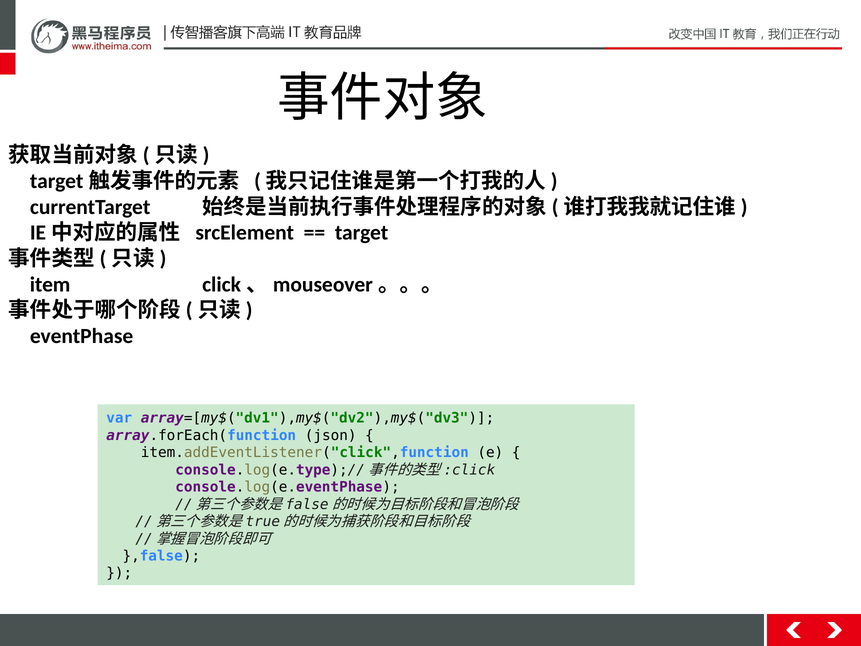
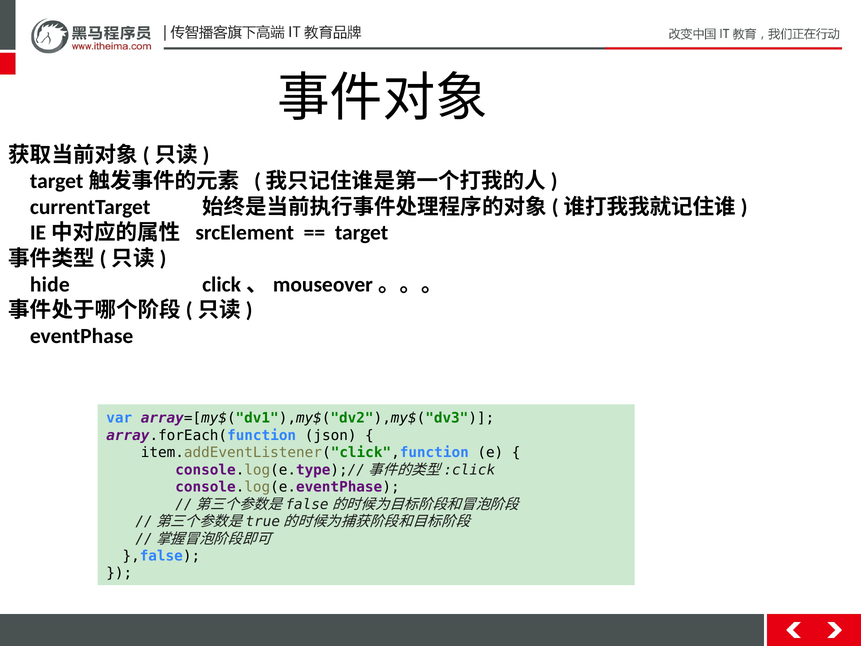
item: item -> hide (50, 284)
